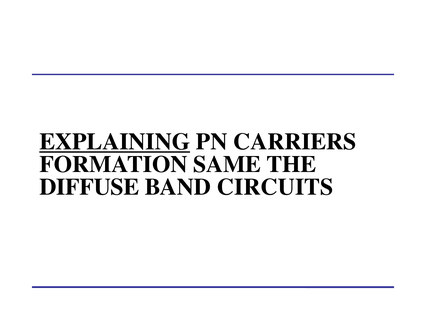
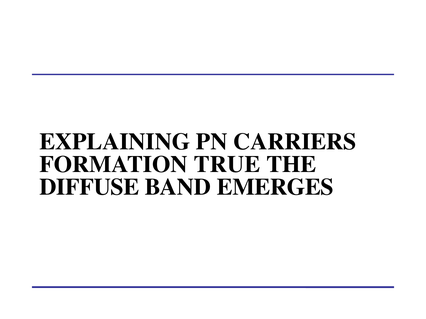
EXPLAINING underline: present -> none (115, 142)
SAME: SAME -> TRUE (227, 165)
CIRCUITS: CIRCUITS -> EMERGES (275, 187)
